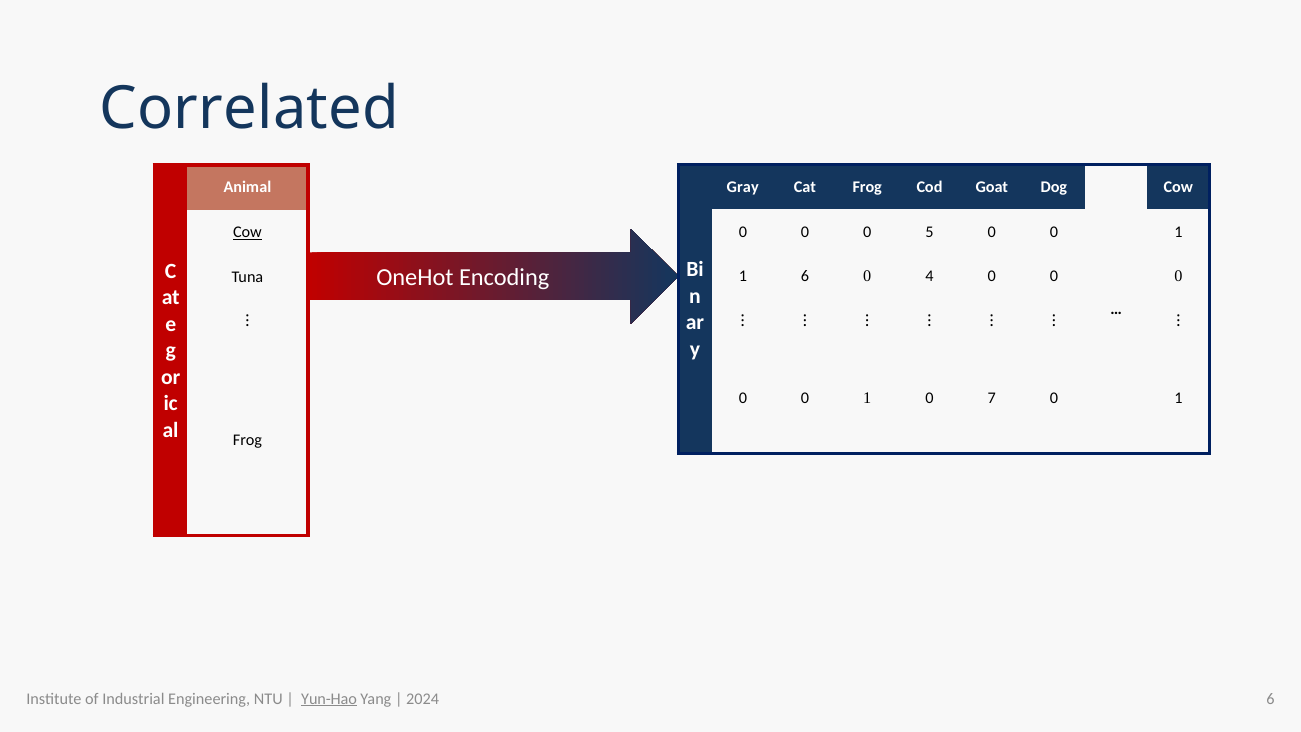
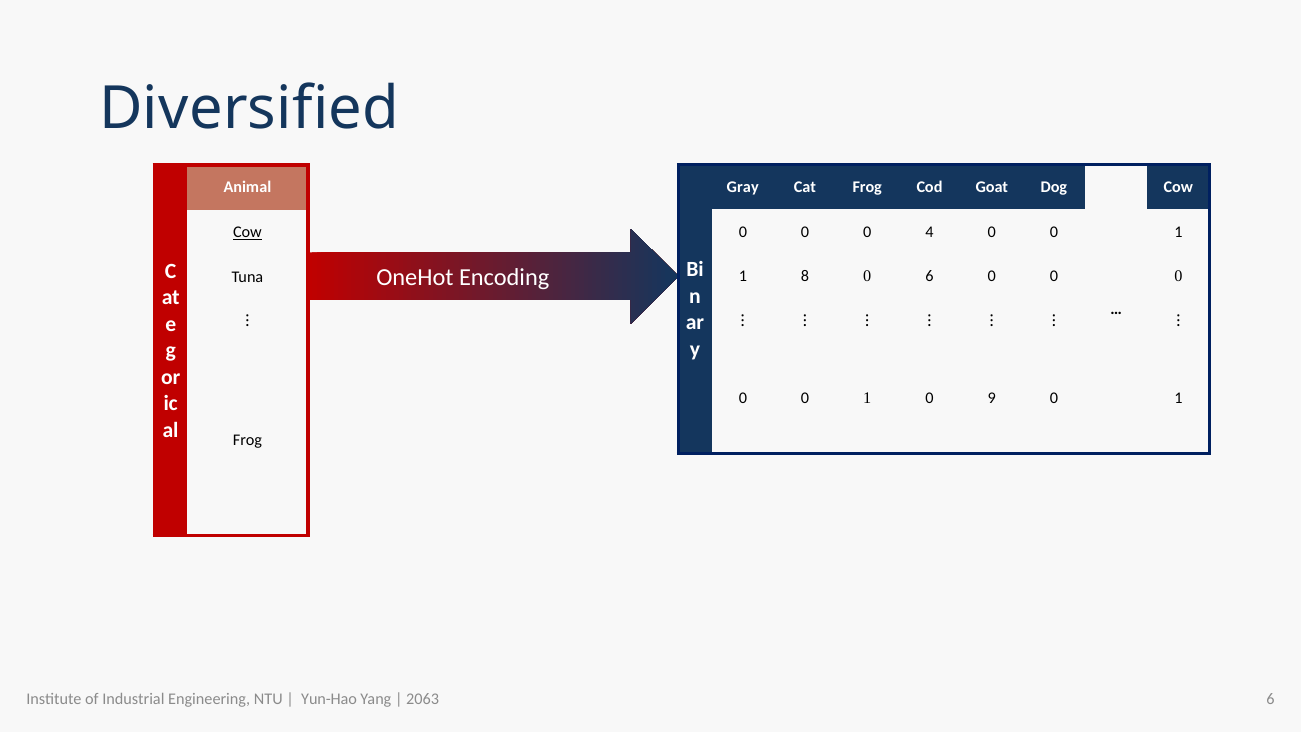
Correlated: Correlated -> Diversified (249, 109)
5: 5 -> 4 (930, 232)
1 6: 6 -> 8 (805, 276)
0 4: 4 -> 6 (930, 276)
7: 7 -> 9 (992, 398)
Yun-Hao underline: present -> none (329, 699)
2024: 2024 -> 2063 (423, 699)
